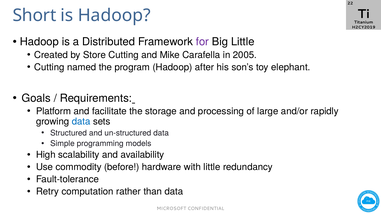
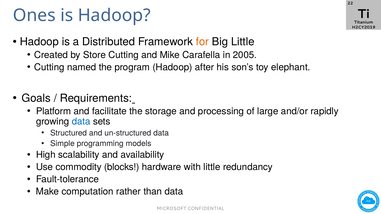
Short: Short -> Ones (34, 15)
for colour: purple -> orange (202, 42)
before: before -> blocks (122, 167)
Retry: Retry -> Make (47, 192)
